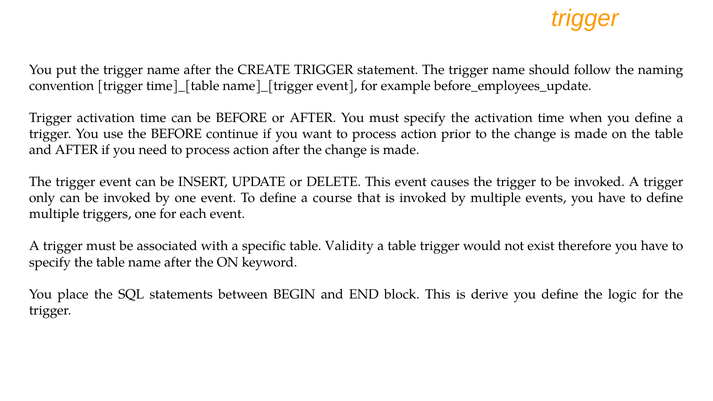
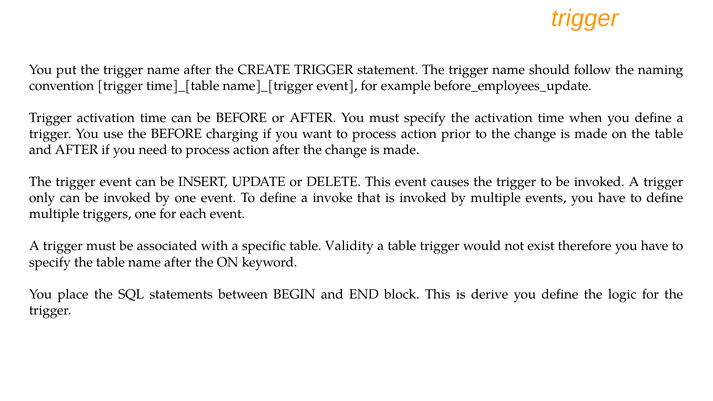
continue: continue -> charging (232, 134)
course: course -> invoke (333, 198)
